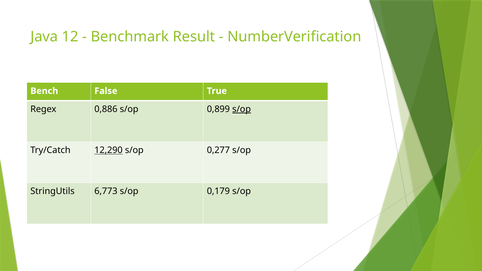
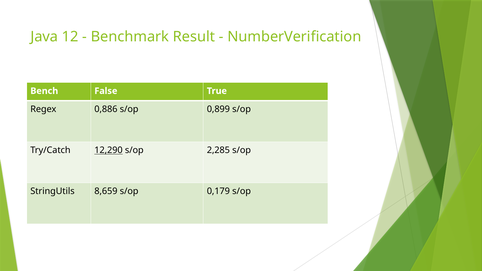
s/op underline: present -> none (242, 109)
0,277: 0,277 -> 2,285 (218, 150)
6,773: 6,773 -> 8,659 (106, 191)
